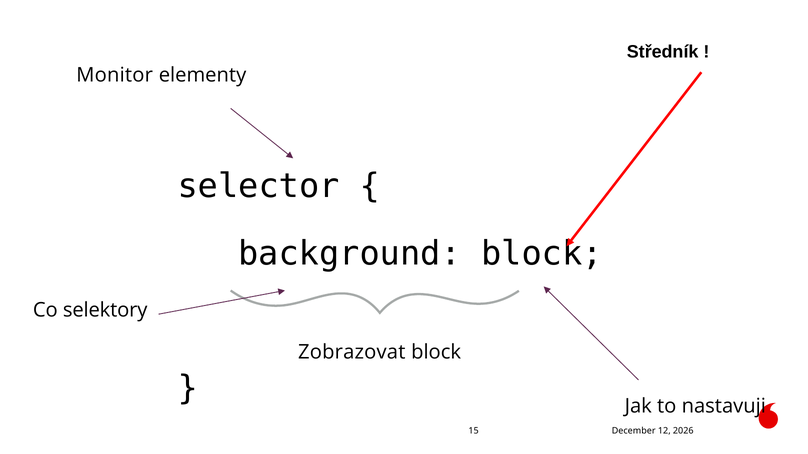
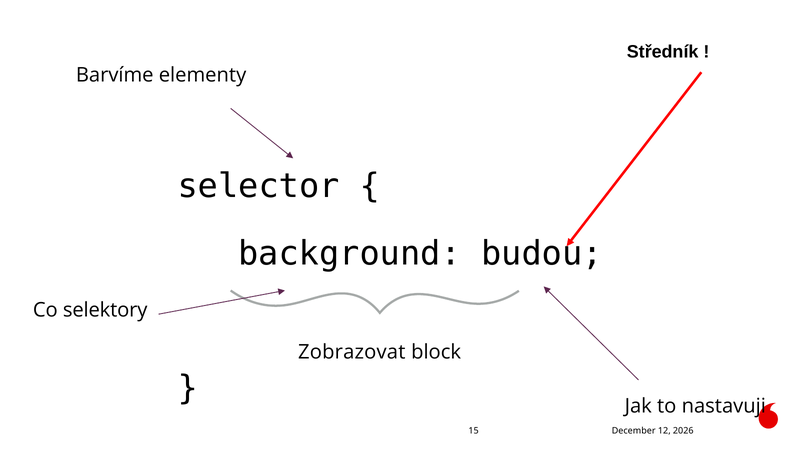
Monitor: Monitor -> Barvíme (115, 75)
background block: block -> budou (542, 254)
